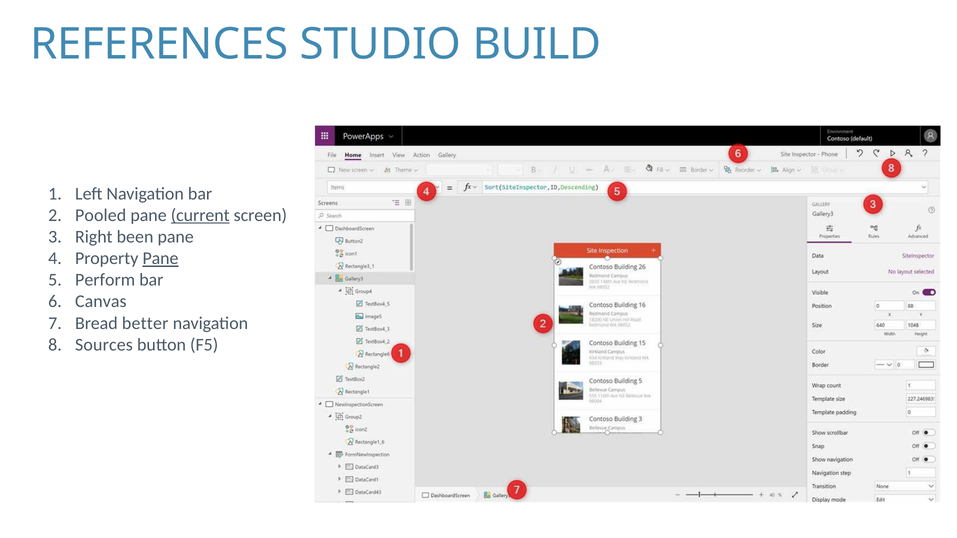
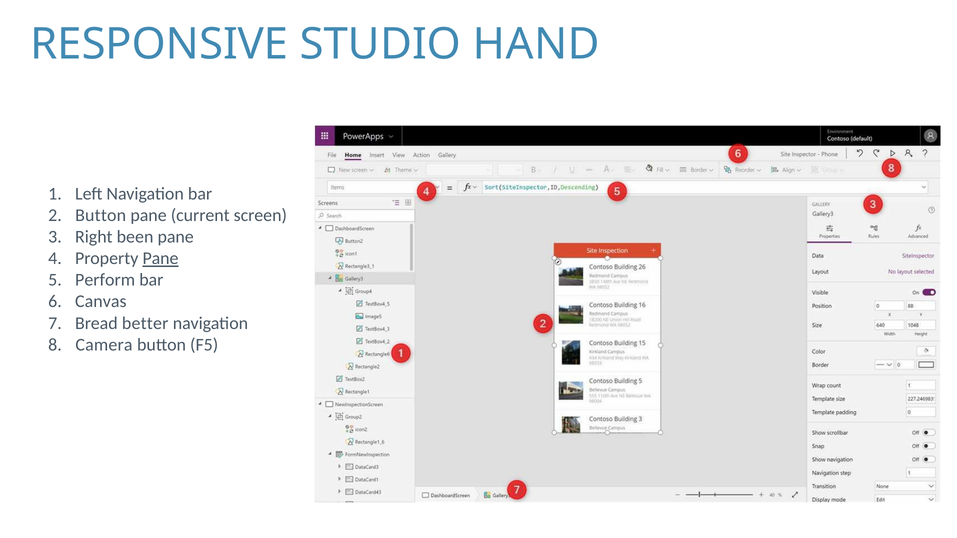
REFERENCES: REFERENCES -> RESPONSIVE (159, 45)
BUILD: BUILD -> HAND (536, 45)
Pooled: Pooled -> Button (101, 216)
current underline: present -> none (200, 216)
Sources: Sources -> Camera (104, 345)
